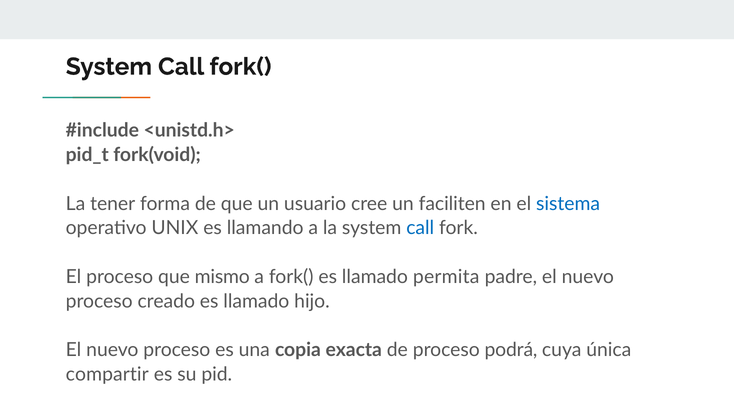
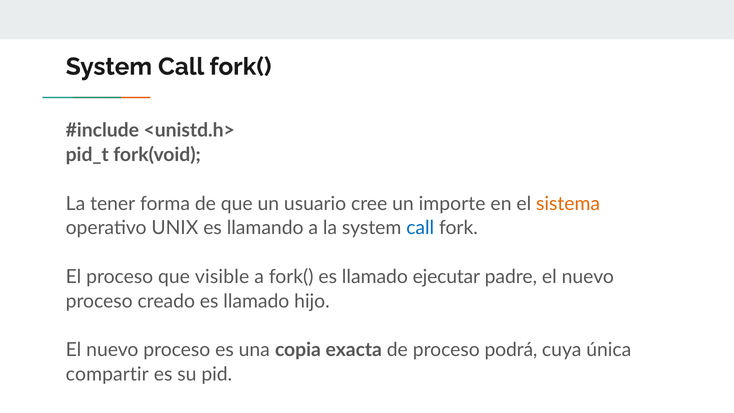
faciliten: faciliten -> importe (452, 204)
sistema colour: blue -> orange (568, 204)
mismo: mismo -> visible (222, 277)
permita: permita -> ejecutar (446, 277)
